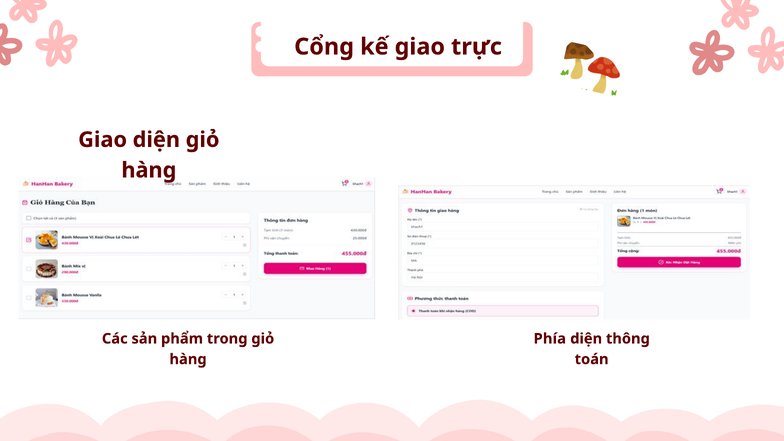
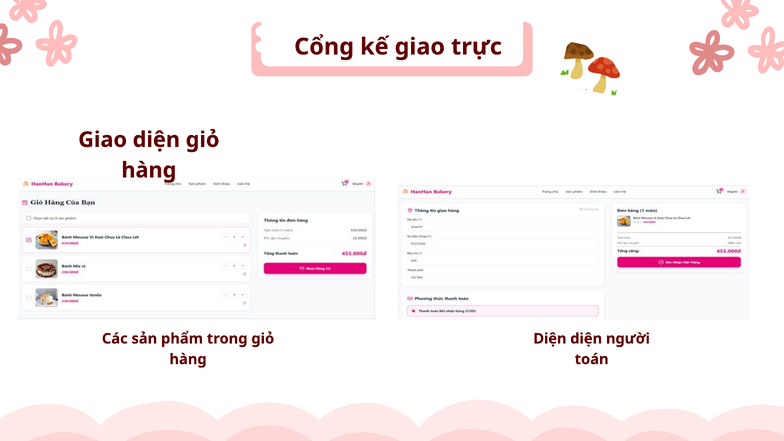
Phía: Phía -> Diện (550, 339)
thông: thông -> người (628, 339)
